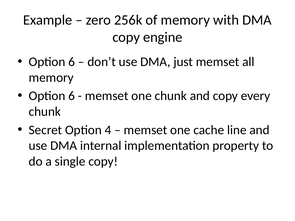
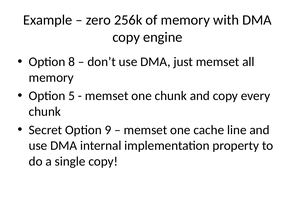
6: 6 -> 8 (72, 62)
6: 6 -> 5 (72, 96)
4: 4 -> 9 (108, 130)
